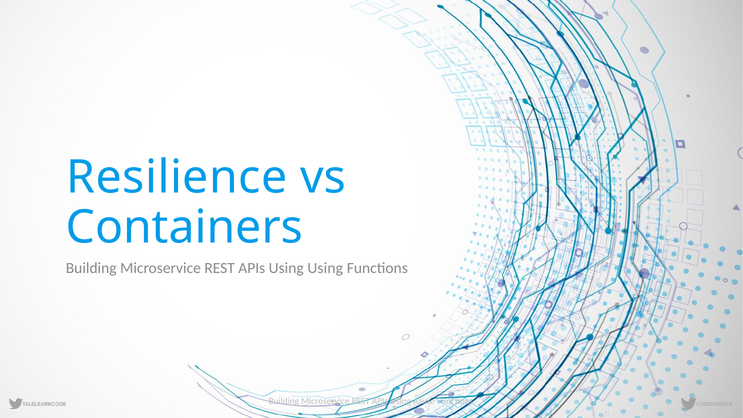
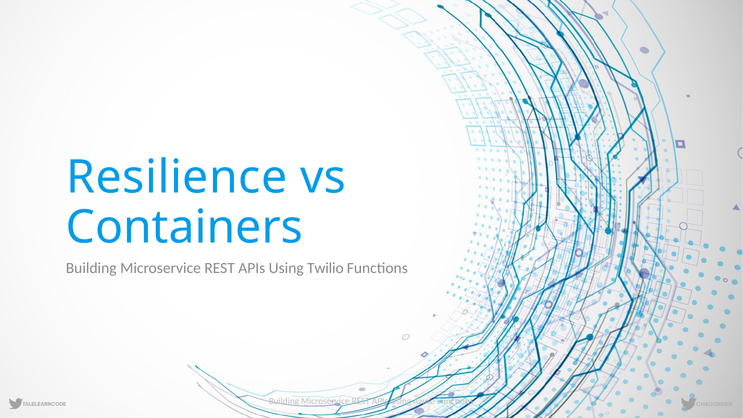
Using Using: Using -> Twilio (325, 268)
